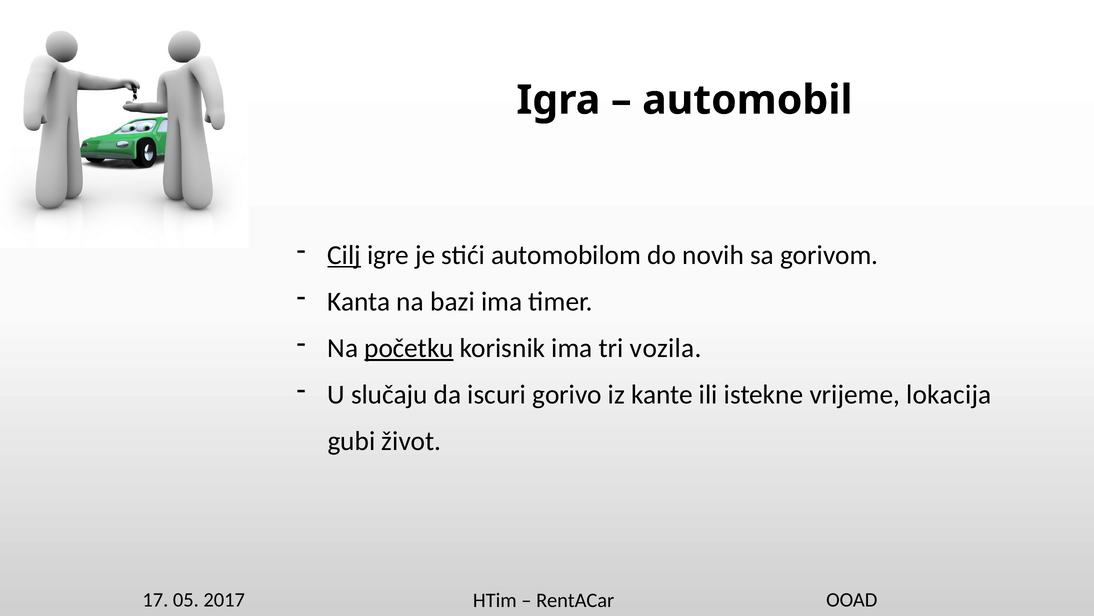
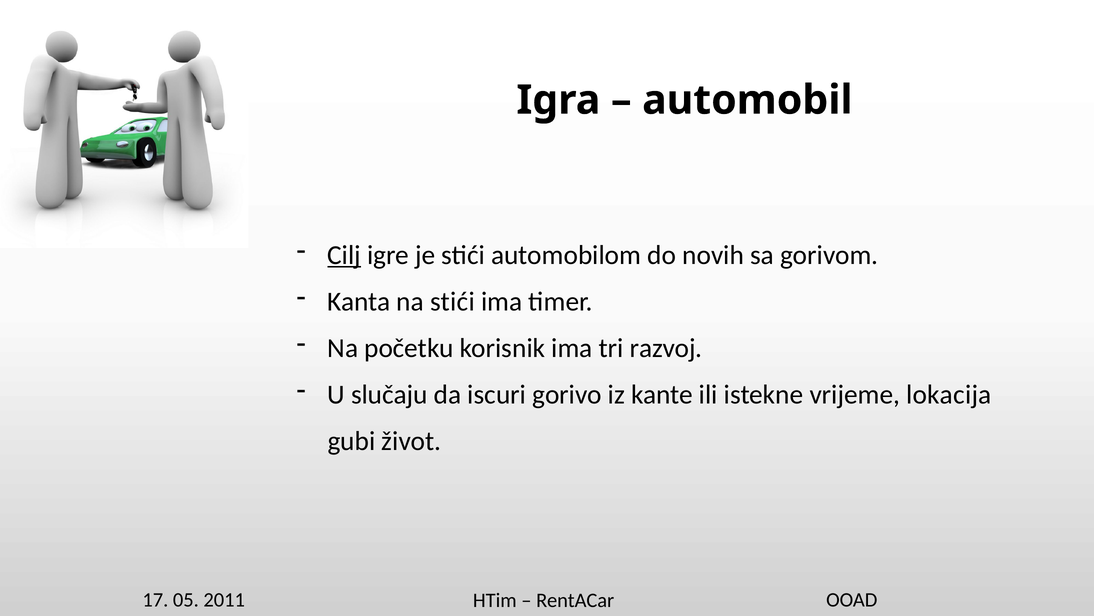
na bazi: bazi -> stići (452, 301)
početku underline: present -> none (409, 348)
vozila: vozila -> razvoj (666, 348)
2017: 2017 -> 2011 (224, 600)
